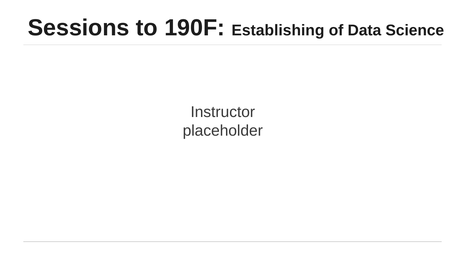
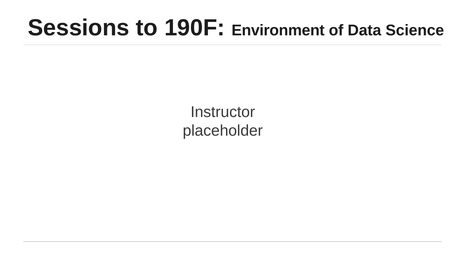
Establishing: Establishing -> Environment (278, 30)
